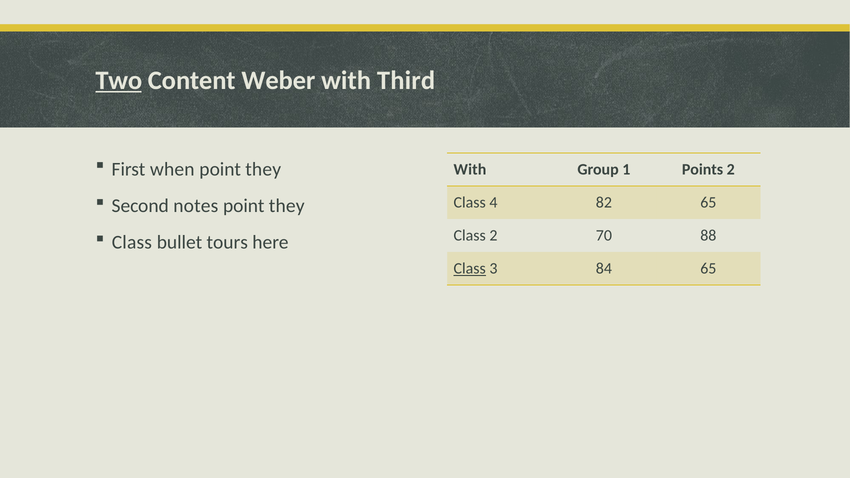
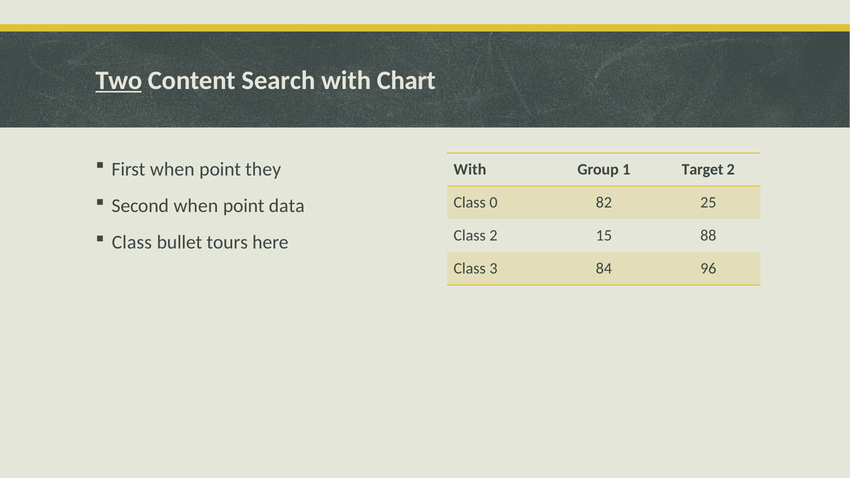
Weber: Weber -> Search (278, 80)
Third: Third -> Chart (406, 80)
Points: Points -> Target (703, 170)
Second notes: notes -> when (196, 206)
they: they -> data (287, 206)
4: 4 -> 0 (493, 203)
82 65: 65 -> 25 (708, 203)
70: 70 -> 15 (604, 236)
Class underline: present -> none (470, 269)
84 65: 65 -> 96 (708, 269)
